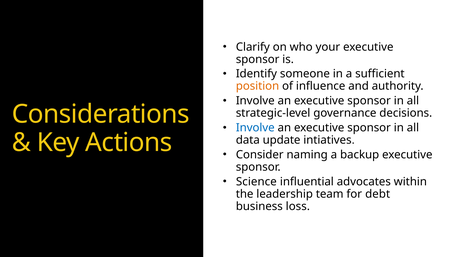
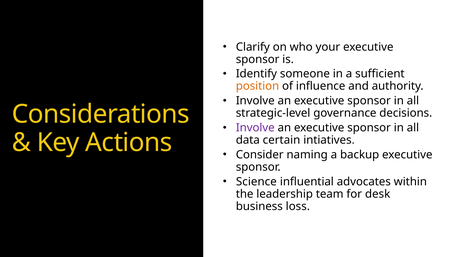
Involve colour: blue -> purple (255, 128)
update: update -> certain (282, 140)
debt: debt -> desk (378, 194)
